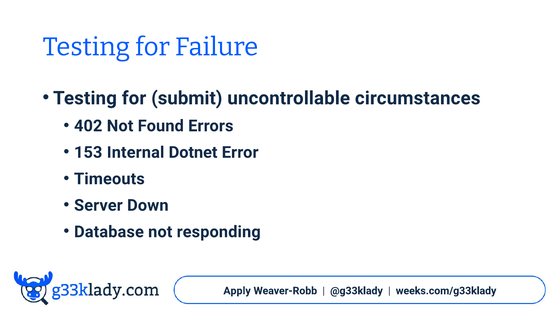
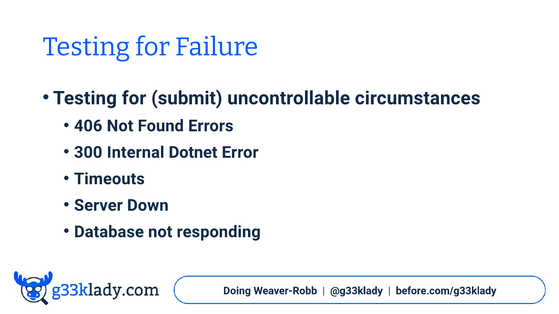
402: 402 -> 406 (88, 126)
153: 153 -> 300 (88, 153)
Apply: Apply -> Doing (237, 291)
weeks.com/g33klady: weeks.com/g33klady -> before.com/g33klady (446, 291)
